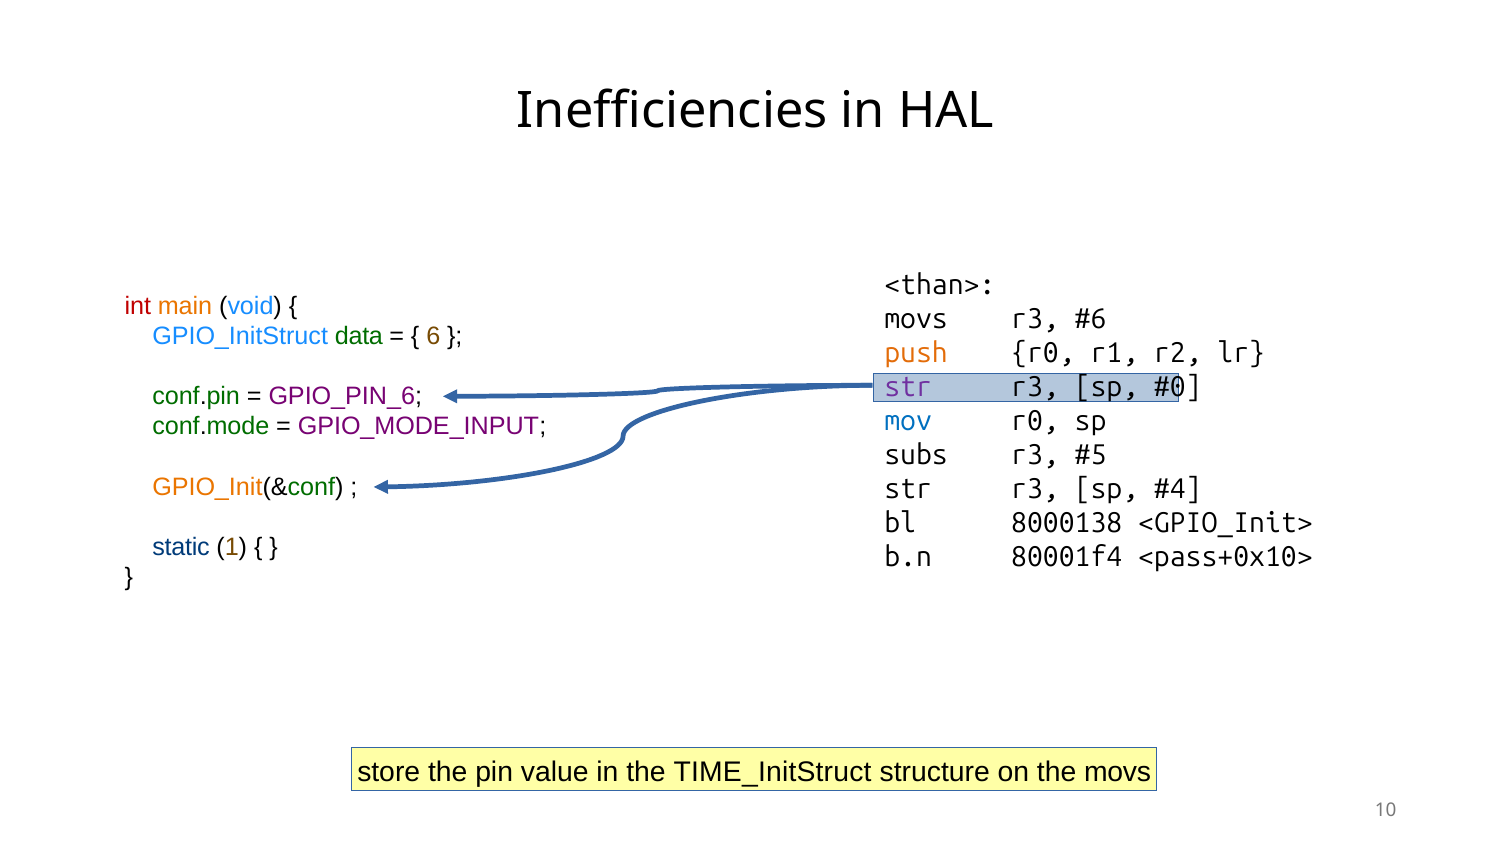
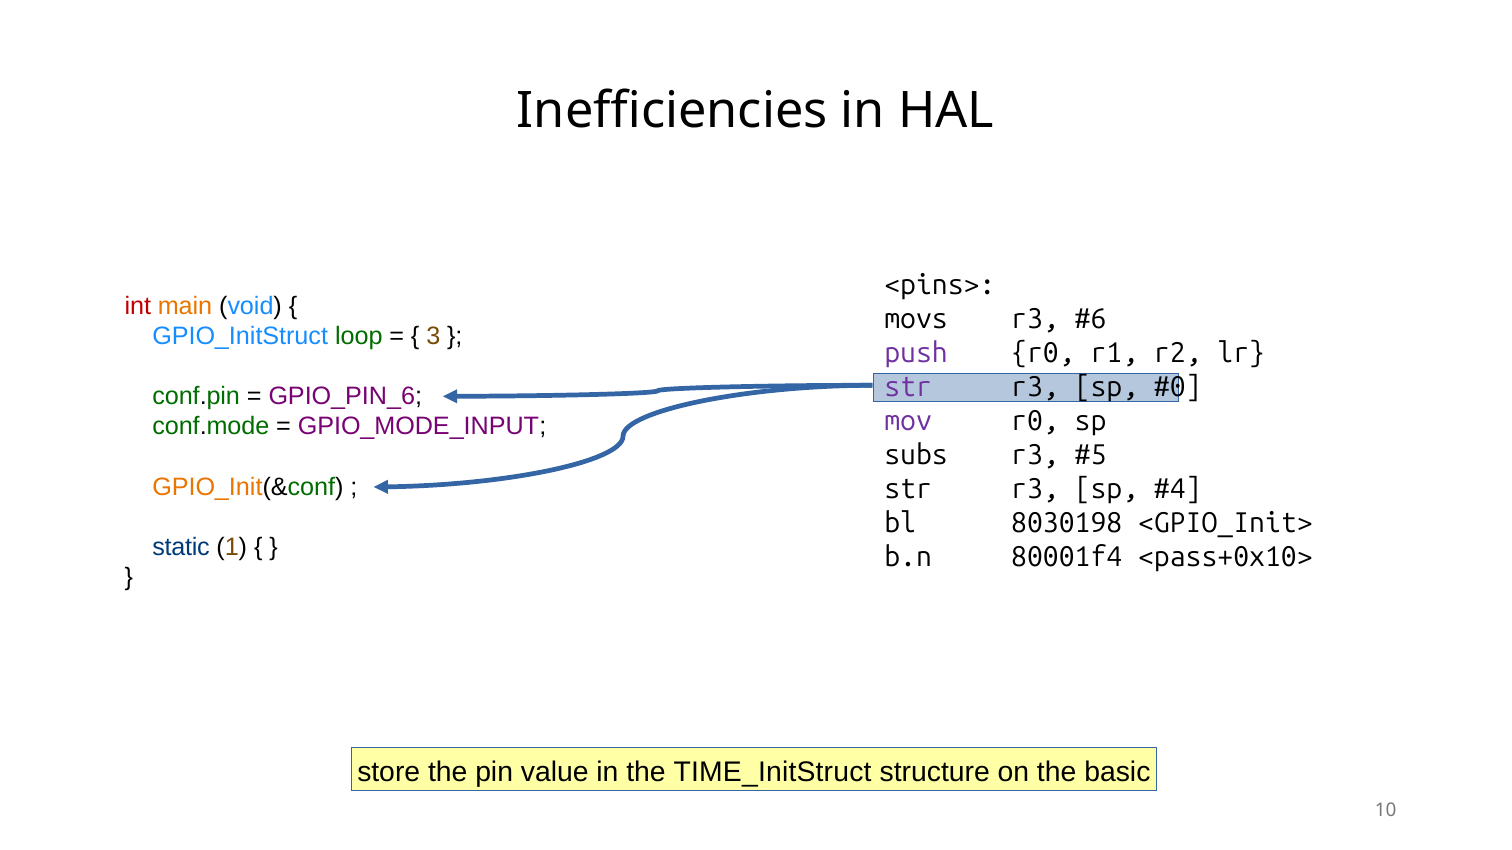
<than>: <than> -> <pins> (940, 285)
data: data -> loop (359, 336)
6: 6 -> 3 (433, 336)
push colour: orange -> purple (916, 353)
mov colour: blue -> purple (908, 421)
8000138: 8000138 -> 8030198 (1067, 524)
the movs: movs -> basic (1117, 773)
